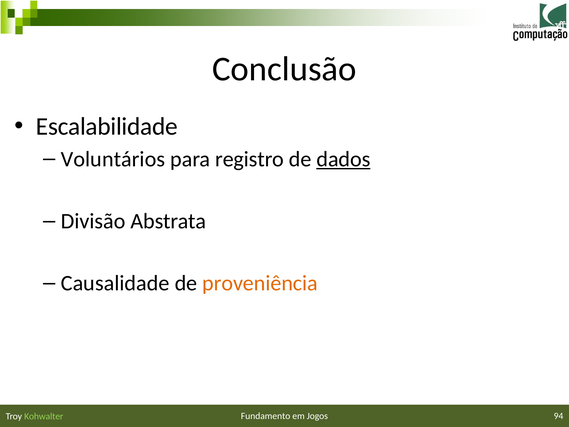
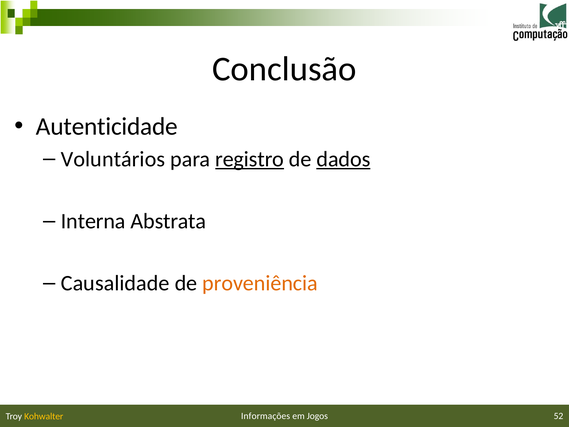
Escalabilidade: Escalabilidade -> Autenticidade (107, 126)
registro underline: none -> present (250, 159)
Divisão: Divisão -> Interna (93, 221)
Fundamento: Fundamento -> Informações (266, 416)
94: 94 -> 52 (559, 416)
Kohwalter colour: light green -> yellow (44, 416)
